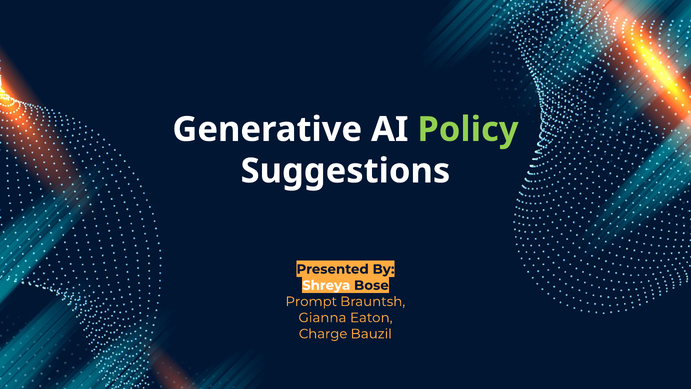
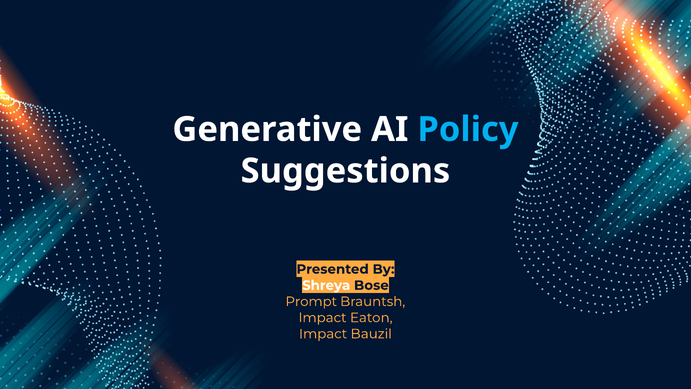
Policy colour: light green -> light blue (468, 129)
Gianna: Gianna -> Impact (322, 317)
Charge: Charge -> Impact (323, 334)
